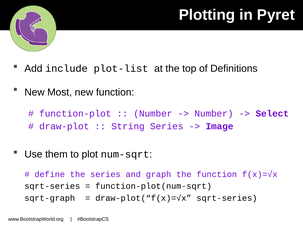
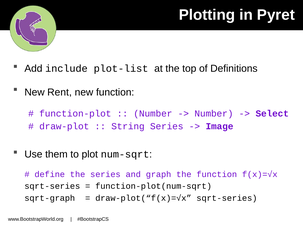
Most: Most -> Rent (60, 92)
